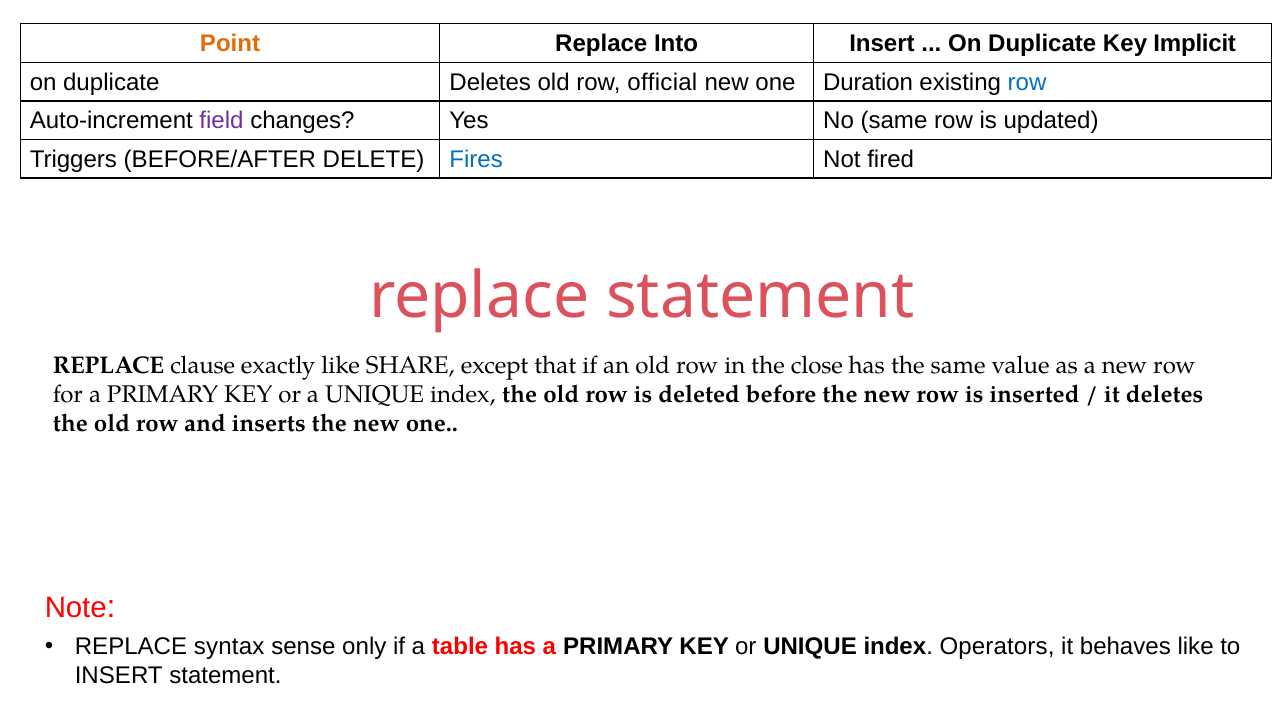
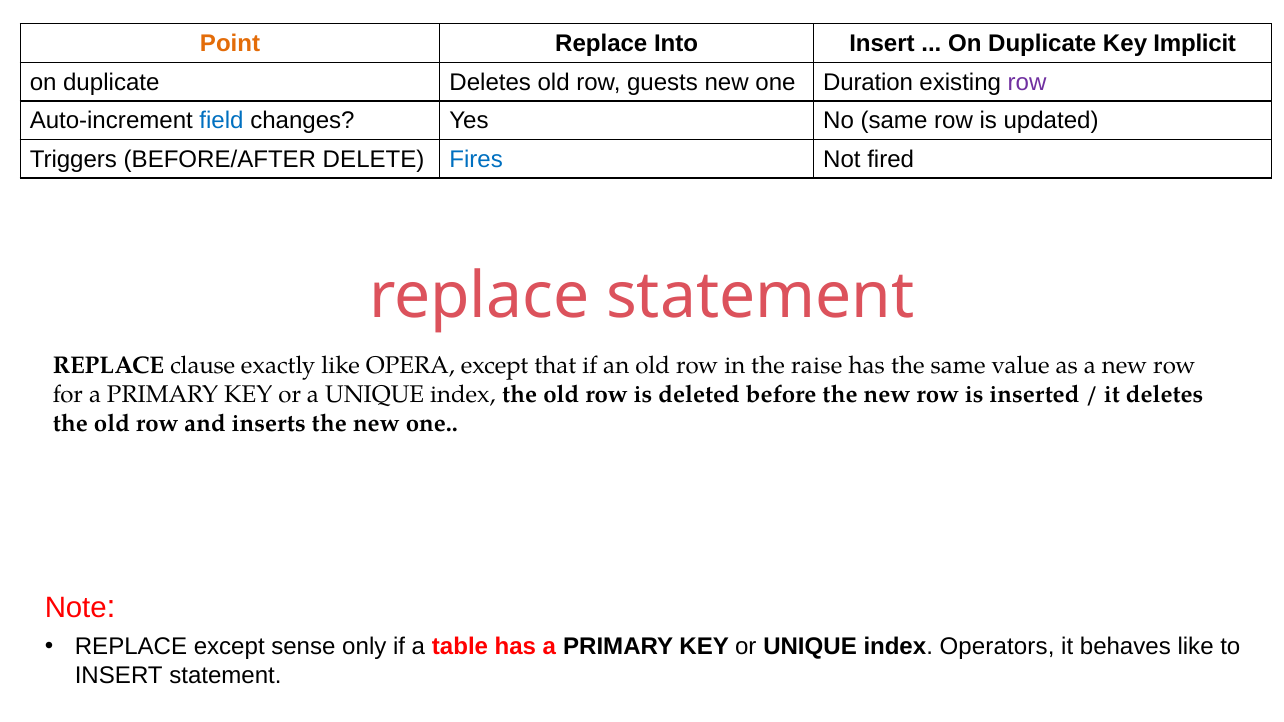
official: official -> guests (663, 82)
row colour: blue -> purple (1027, 82)
field colour: purple -> blue (222, 121)
SHARE: SHARE -> OPERA (410, 366)
close: close -> raise (817, 366)
REPLACE syntax: syntax -> except (229, 647)
